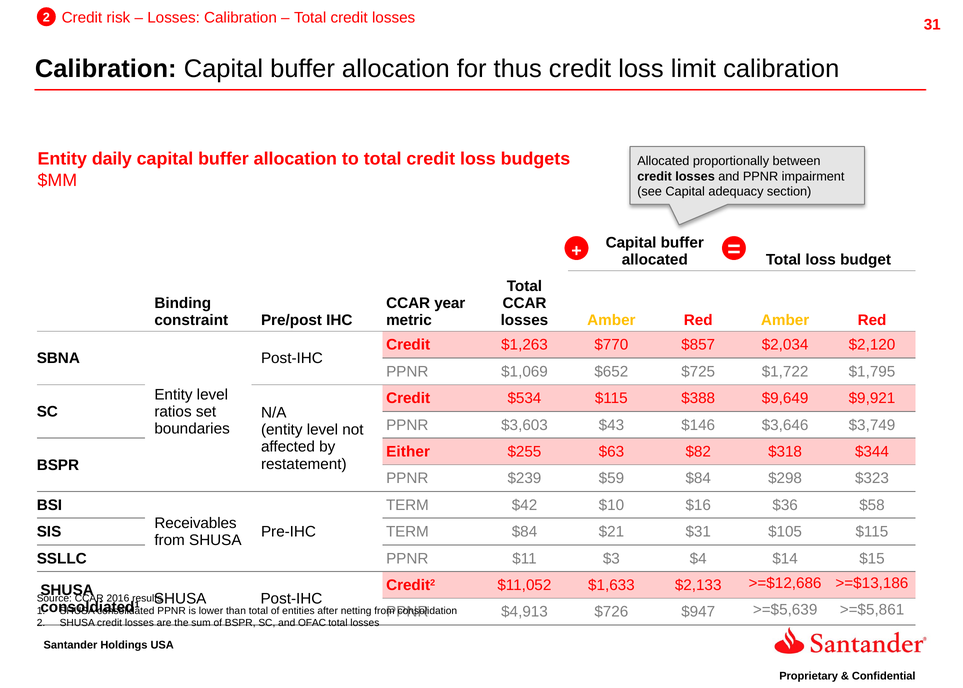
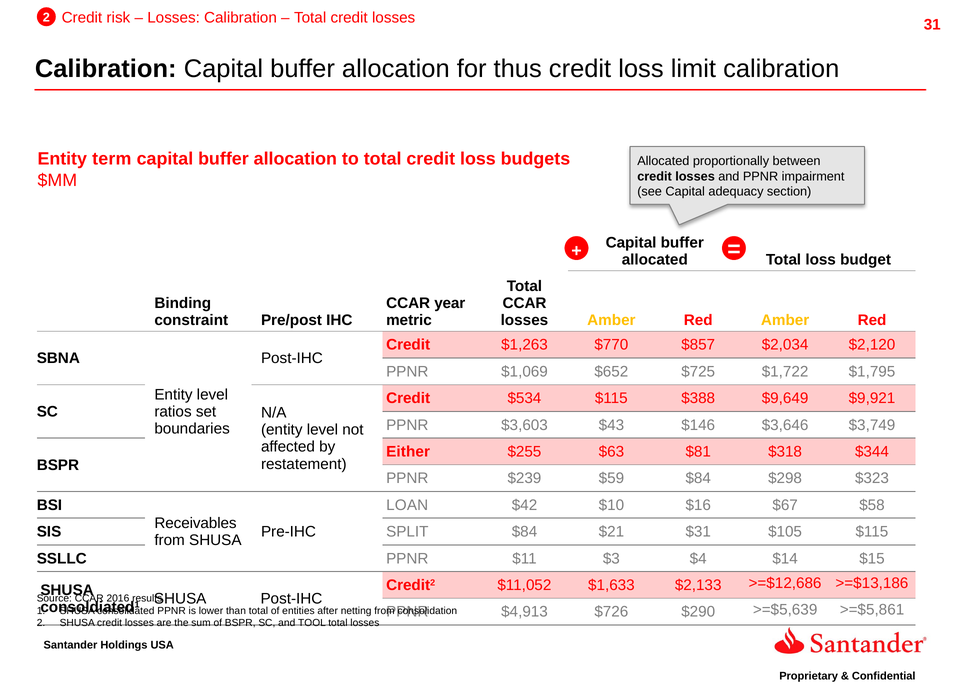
daily: daily -> term (112, 159)
$82: $82 -> $81 (698, 452)
TERM: TERM -> LOAN (407, 505)
$36: $36 -> $67 (785, 505)
SIS TERM: TERM -> SPLIT (407, 532)
$947: $947 -> $290 (698, 612)
OFAC: OFAC -> TOOL (312, 623)
